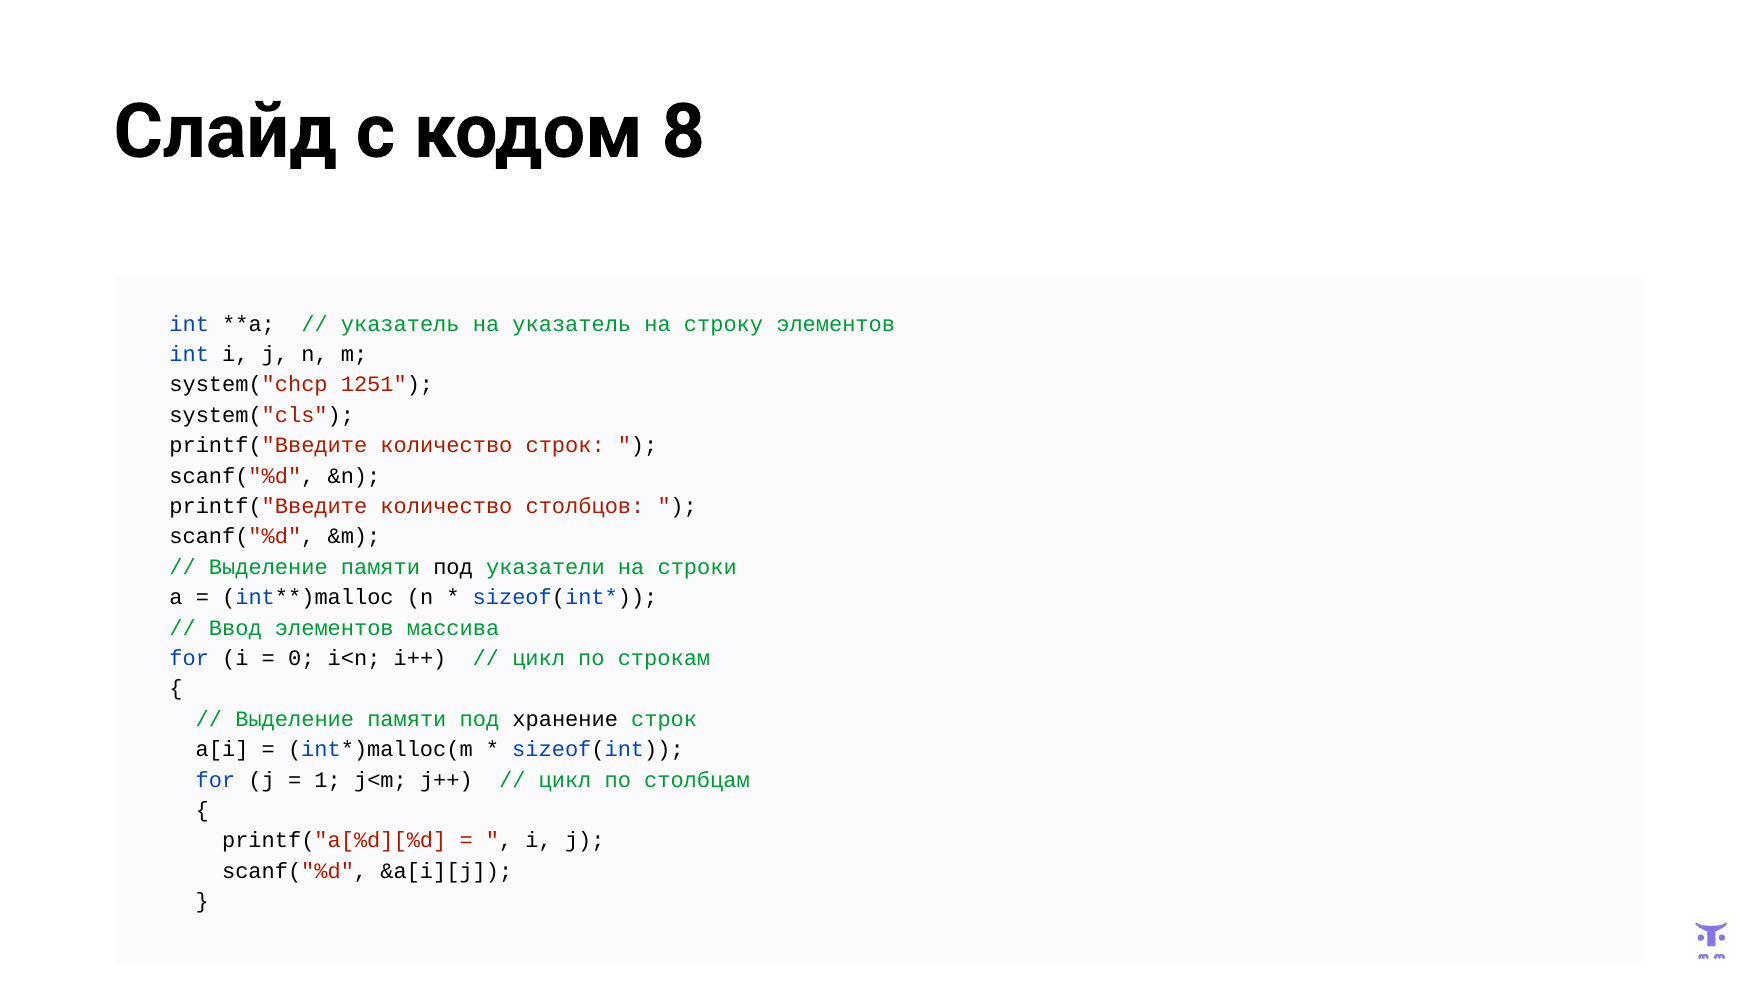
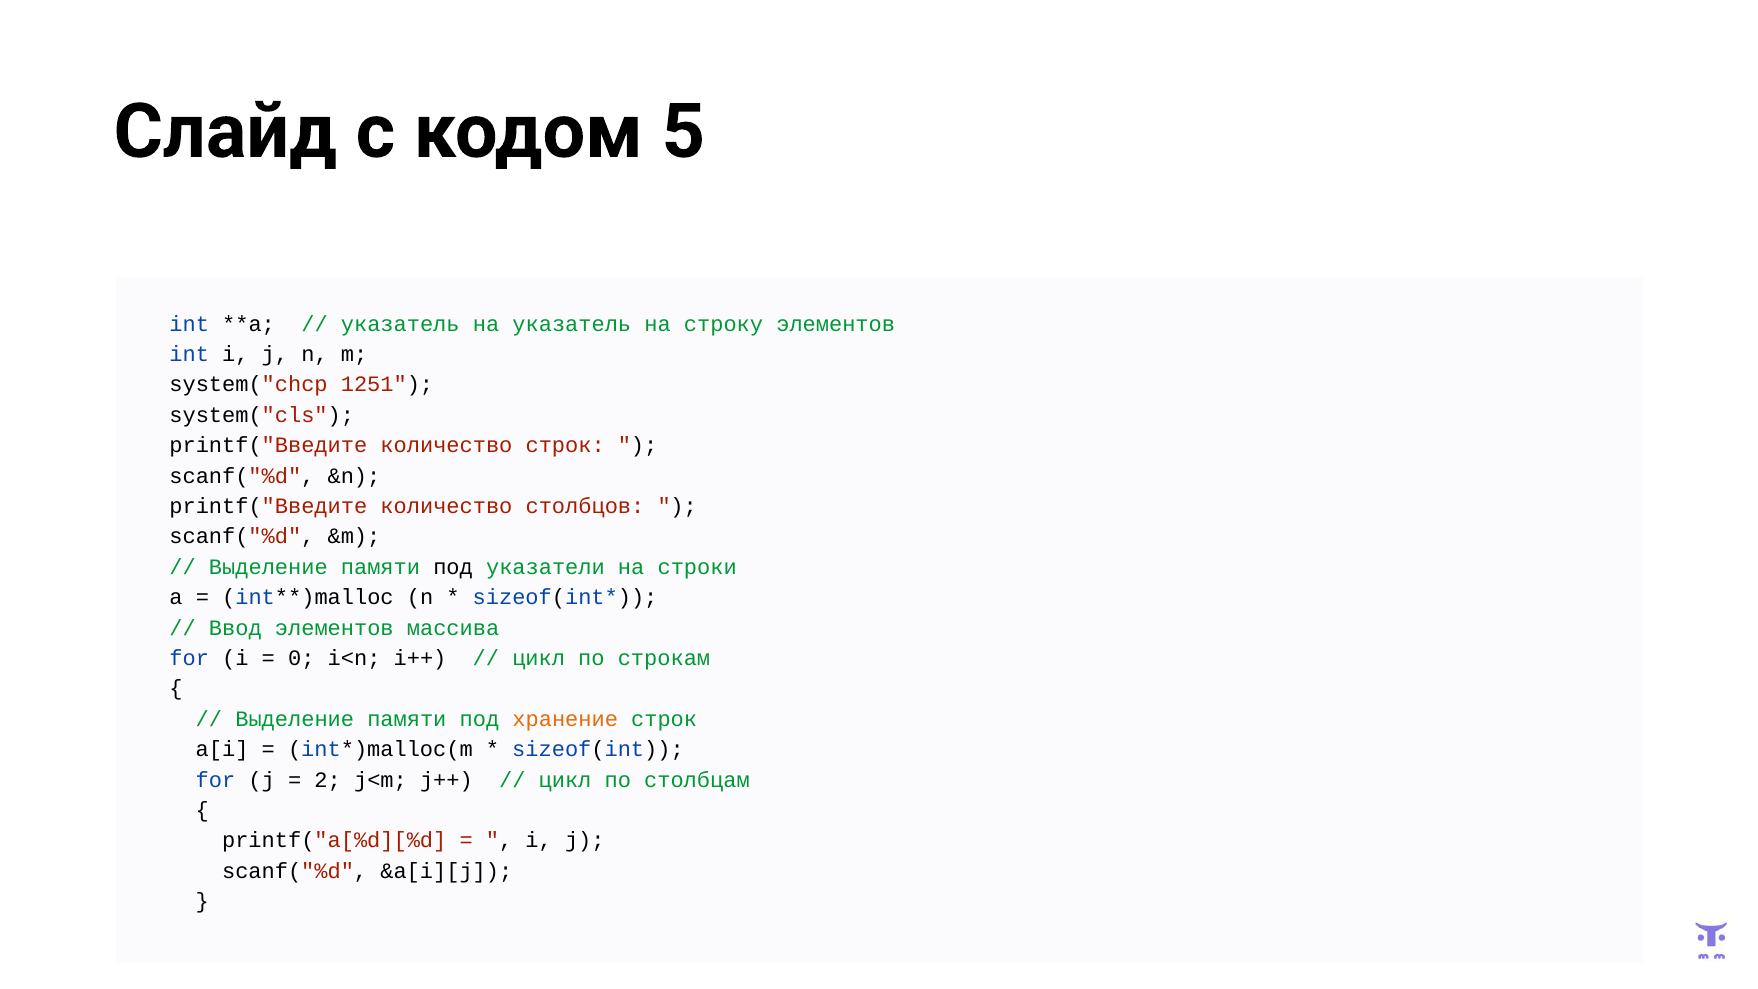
8: 8 -> 5 (683, 132)
хранение colour: black -> orange (565, 719)
1: 1 -> 2 (328, 780)
